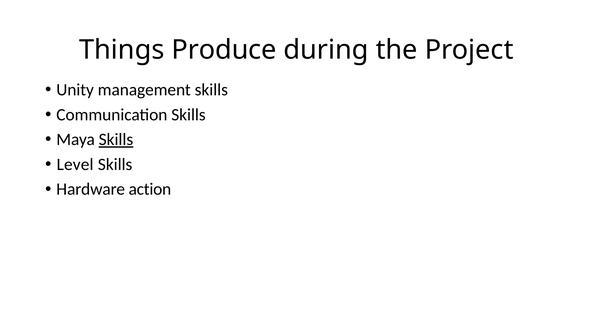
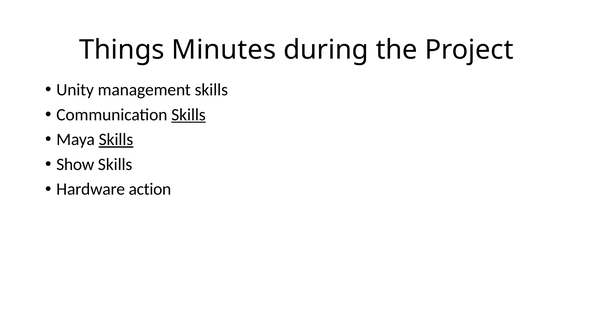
Produce: Produce -> Minutes (224, 50)
Skills underline: none -> present (188, 115)
Level: Level -> Show (75, 164)
